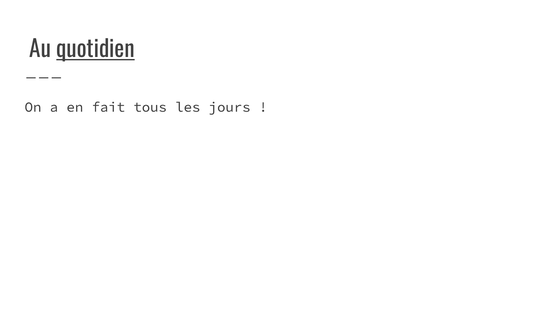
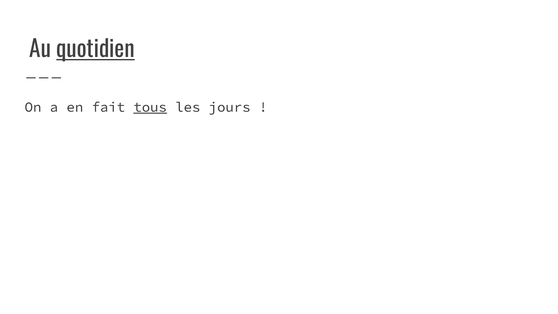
tous underline: none -> present (150, 107)
